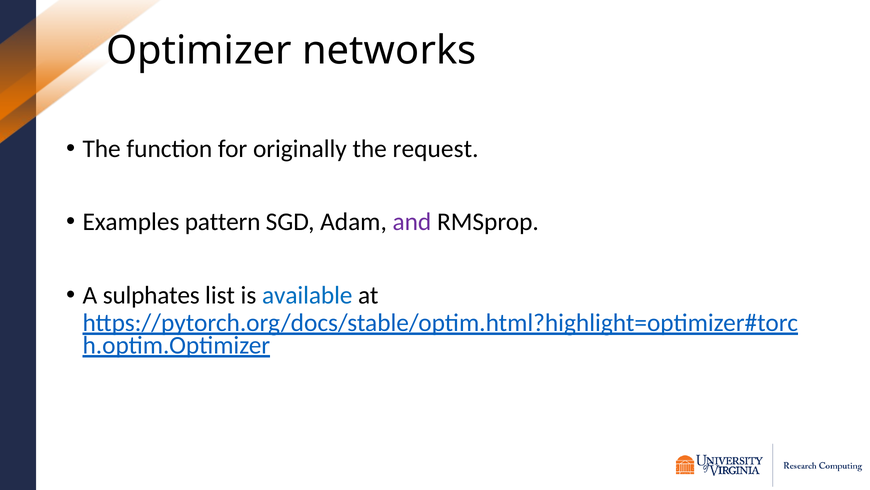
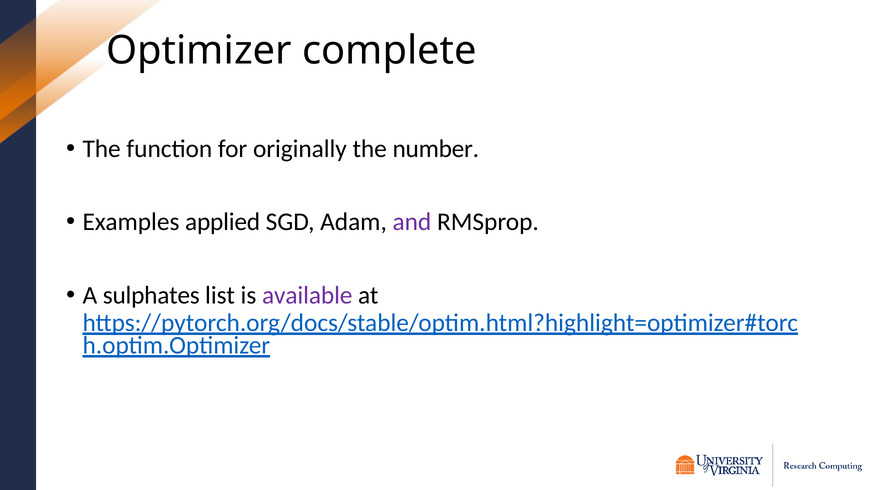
networks: networks -> complete (389, 51)
request: request -> number (436, 149)
pattern: pattern -> applied (223, 222)
available colour: blue -> purple (307, 295)
